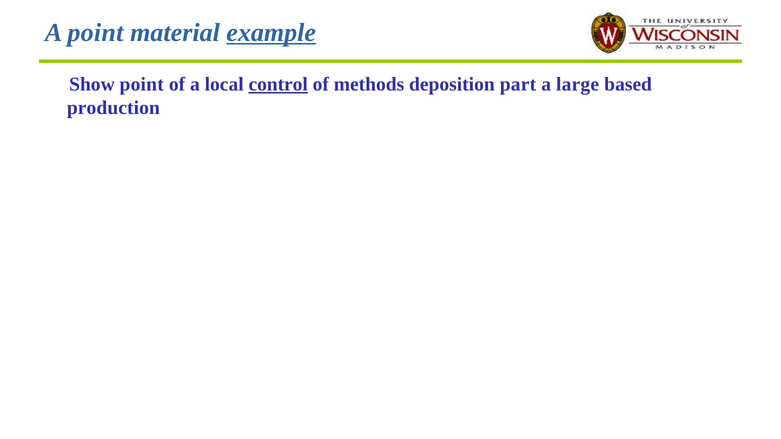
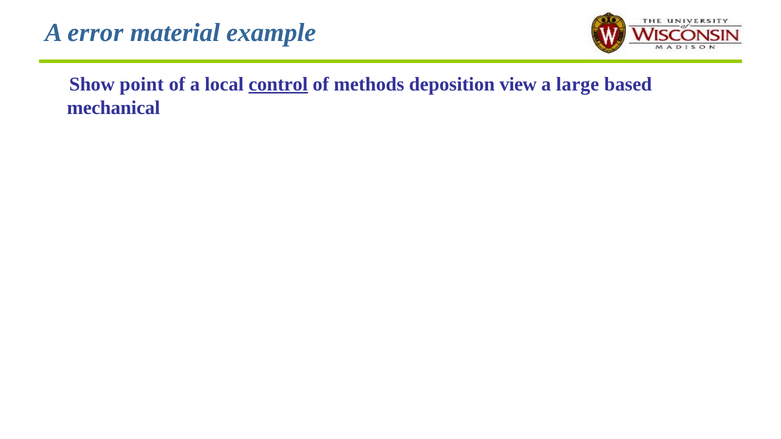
A point: point -> error (95, 33)
example underline: present -> none (271, 33)
part: part -> view (518, 84)
production: production -> mechanical (113, 108)
